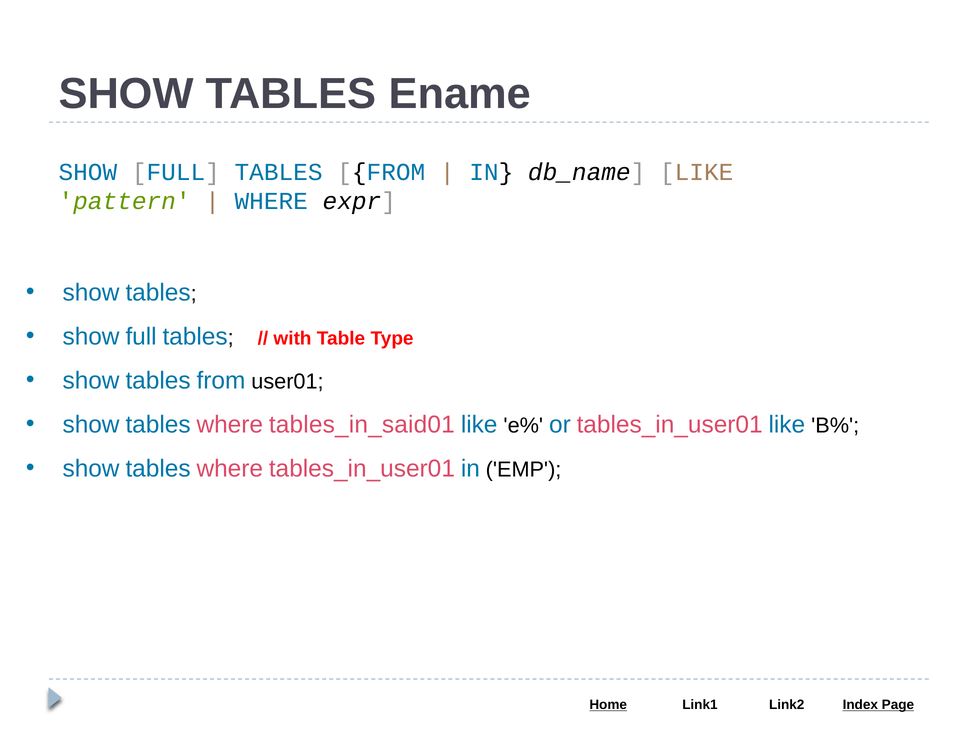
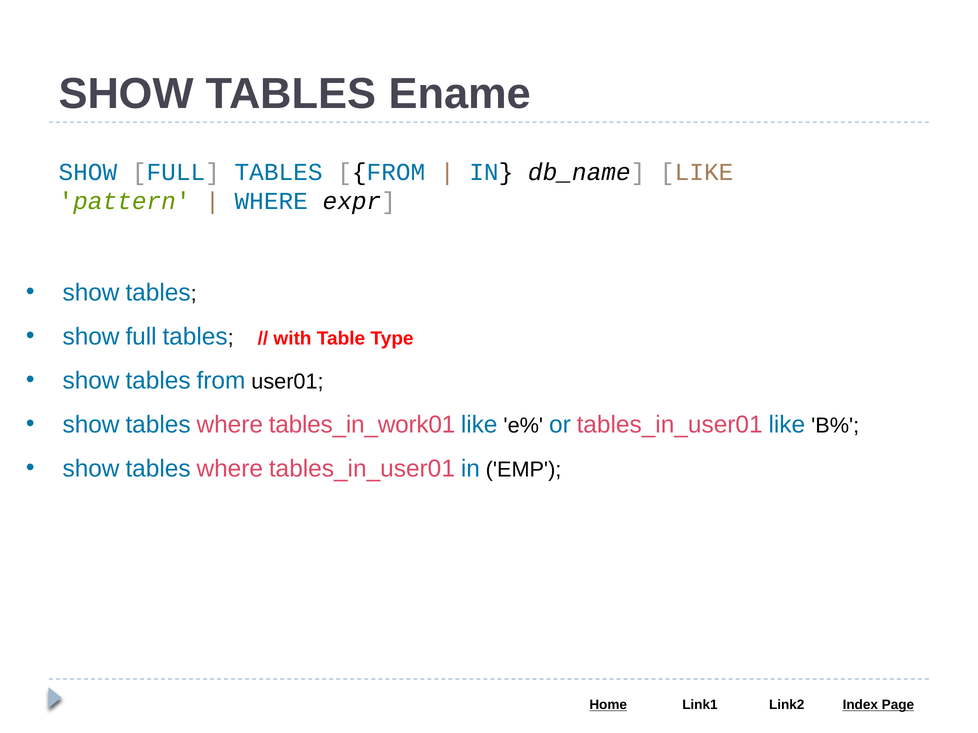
tables_in_said01: tables_in_said01 -> tables_in_work01 (362, 425)
